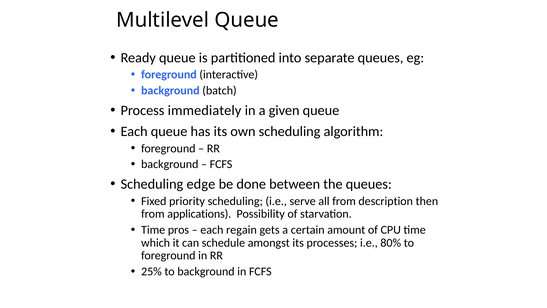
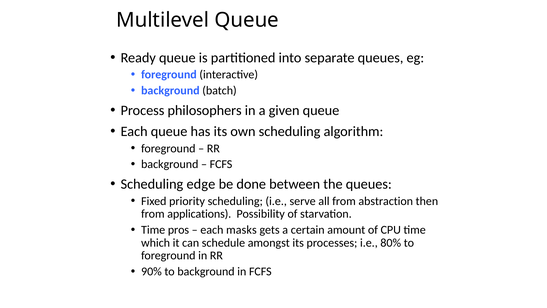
immediately: immediately -> philosophers (205, 110)
description: description -> abstraction (386, 201)
regain: regain -> masks (241, 230)
25%: 25% -> 90% (151, 271)
